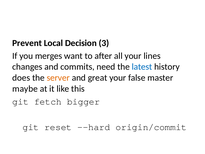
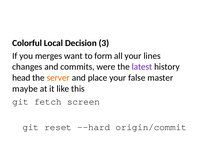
Prevent: Prevent -> Colorful (27, 43)
after: after -> form (103, 56)
need: need -> were (106, 67)
latest colour: blue -> purple (142, 67)
does: does -> head (21, 78)
great: great -> place (98, 78)
bigger: bigger -> screen (83, 101)
